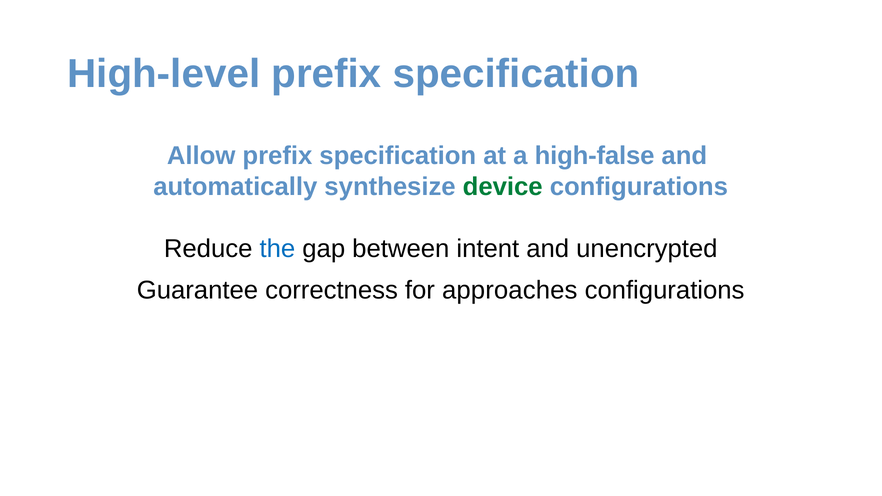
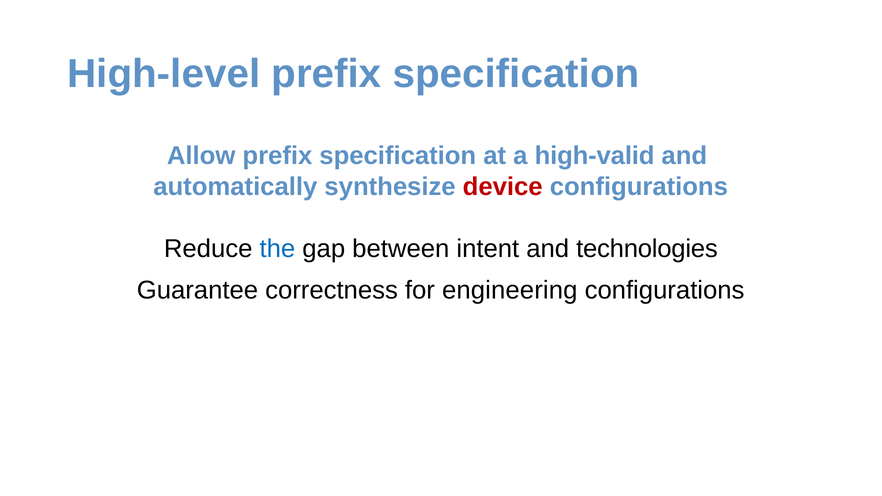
high-false: high-false -> high-valid (595, 156)
device colour: green -> red (503, 187)
unencrypted: unencrypted -> technologies (647, 249)
approaches: approaches -> engineering (510, 291)
